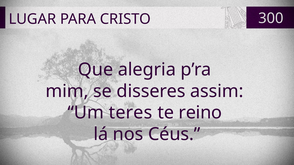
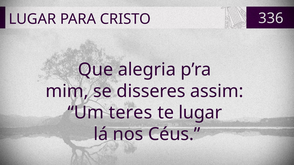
300: 300 -> 336 (271, 18)
te reino: reino -> lugar (200, 113)
